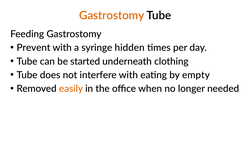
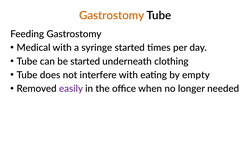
Prevent: Prevent -> Medical (33, 48)
syringe hidden: hidden -> started (130, 48)
easily colour: orange -> purple (71, 89)
